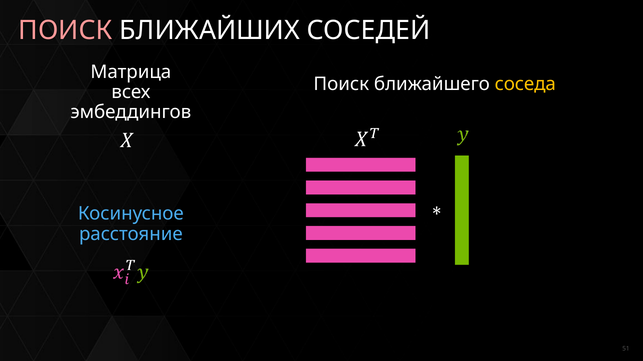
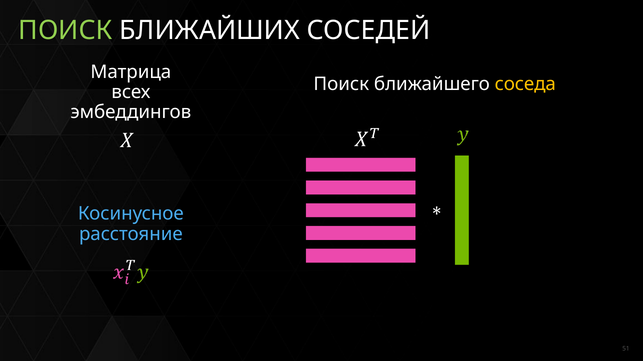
ПОИСК colour: pink -> light green (66, 31)
